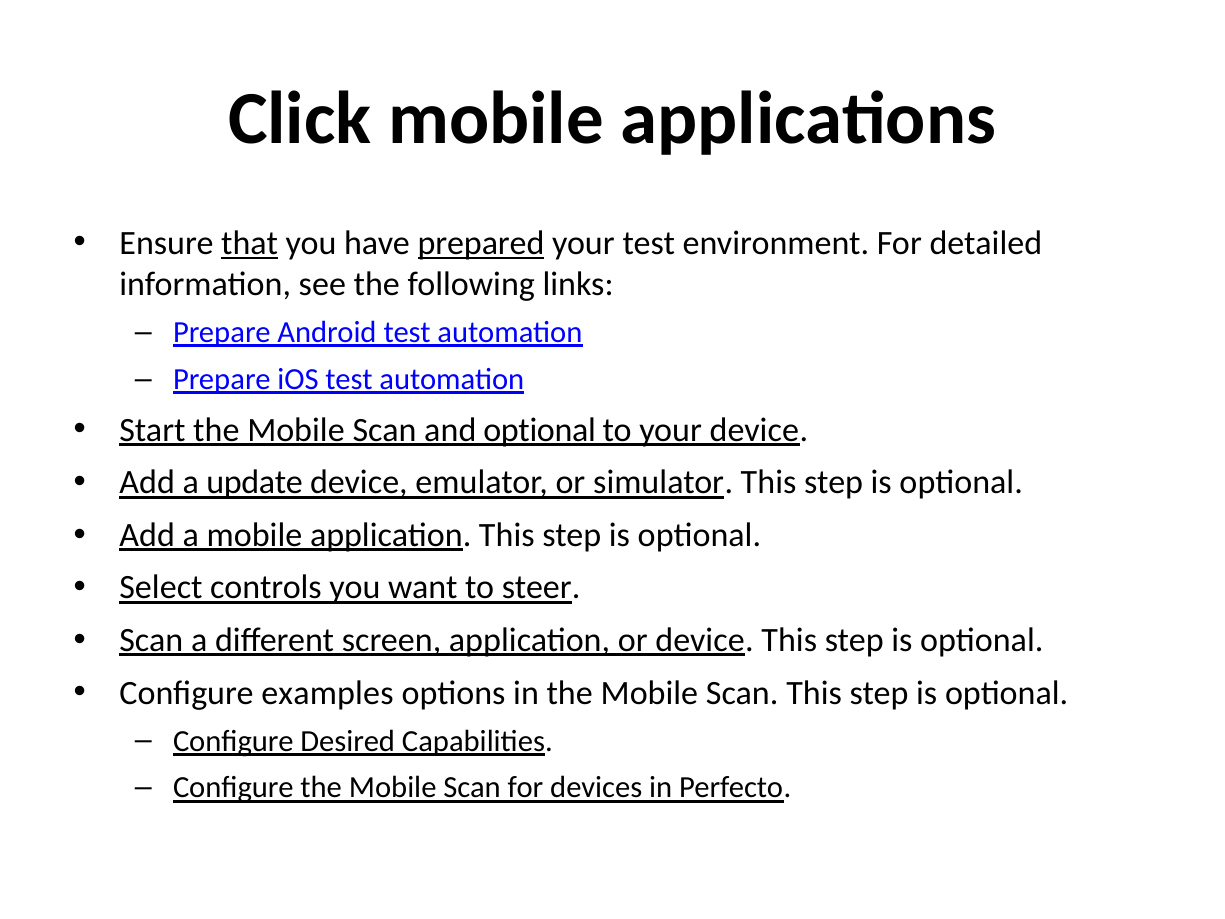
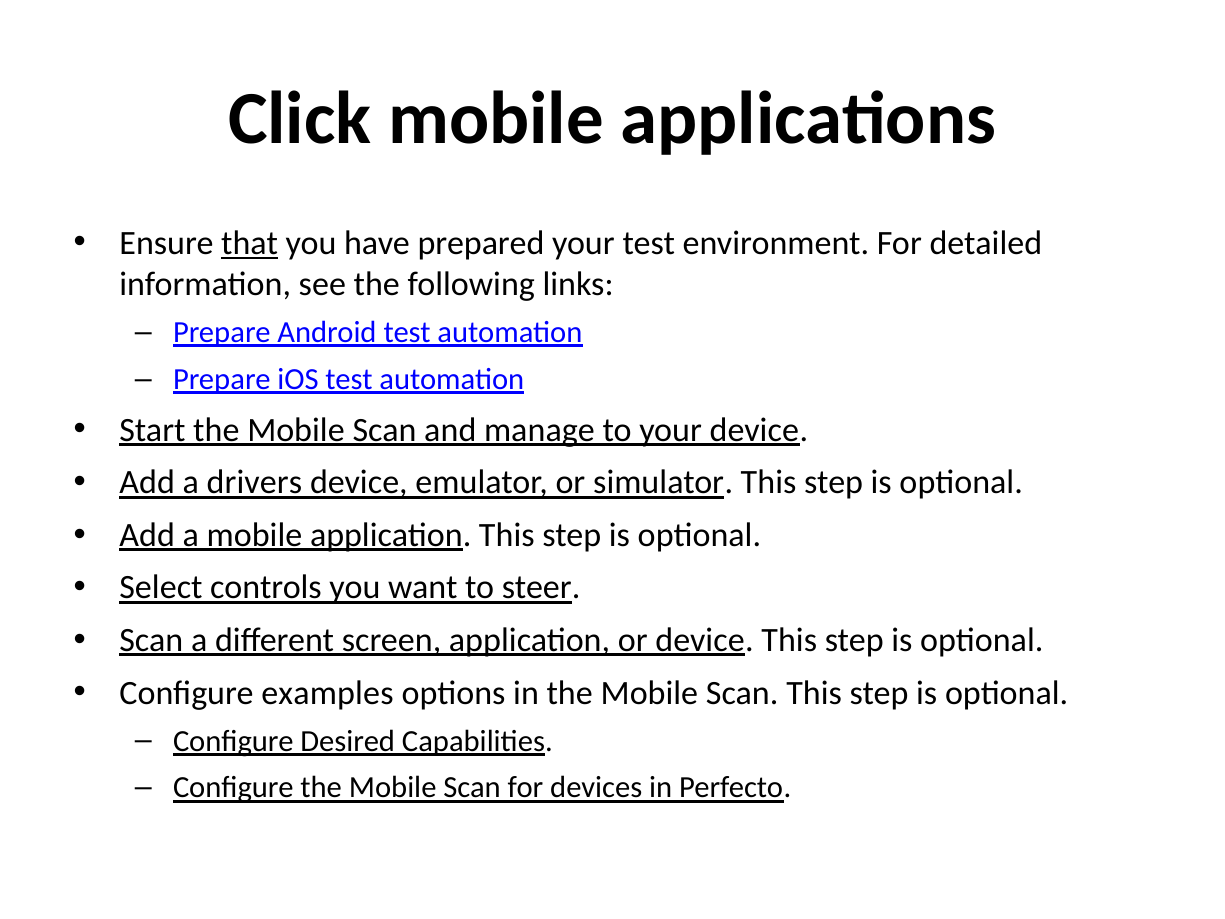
prepared underline: present -> none (481, 243)
and optional: optional -> manage (539, 430)
update: update -> drivers (254, 482)
